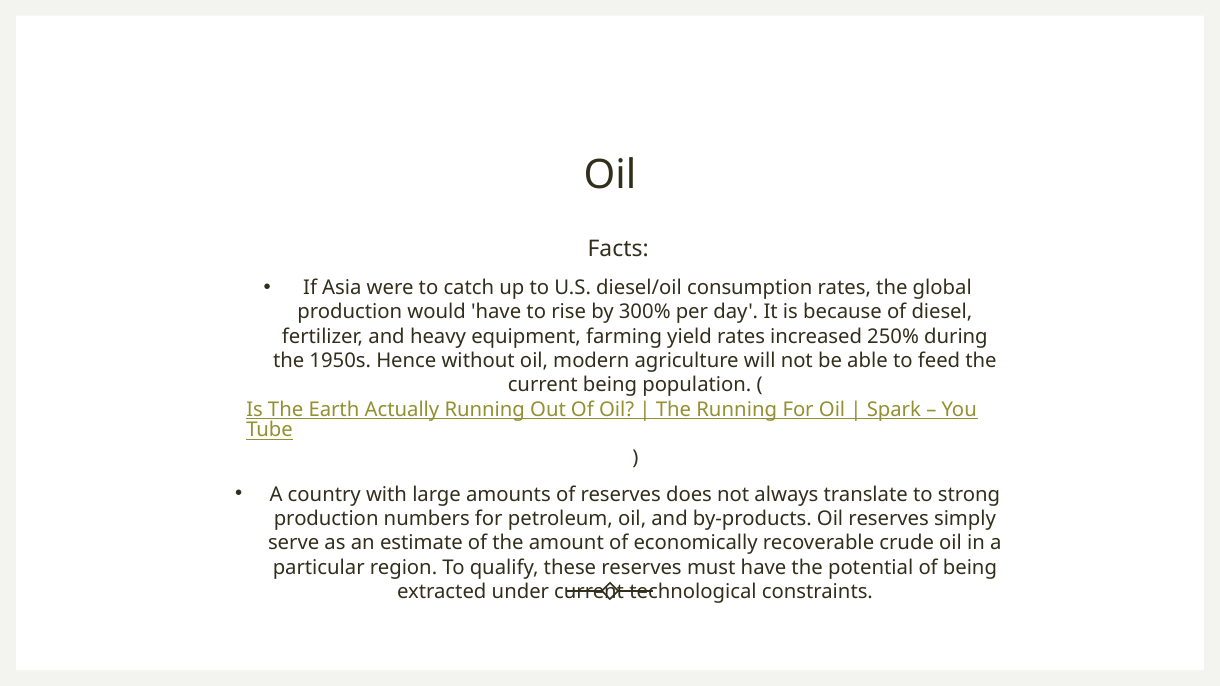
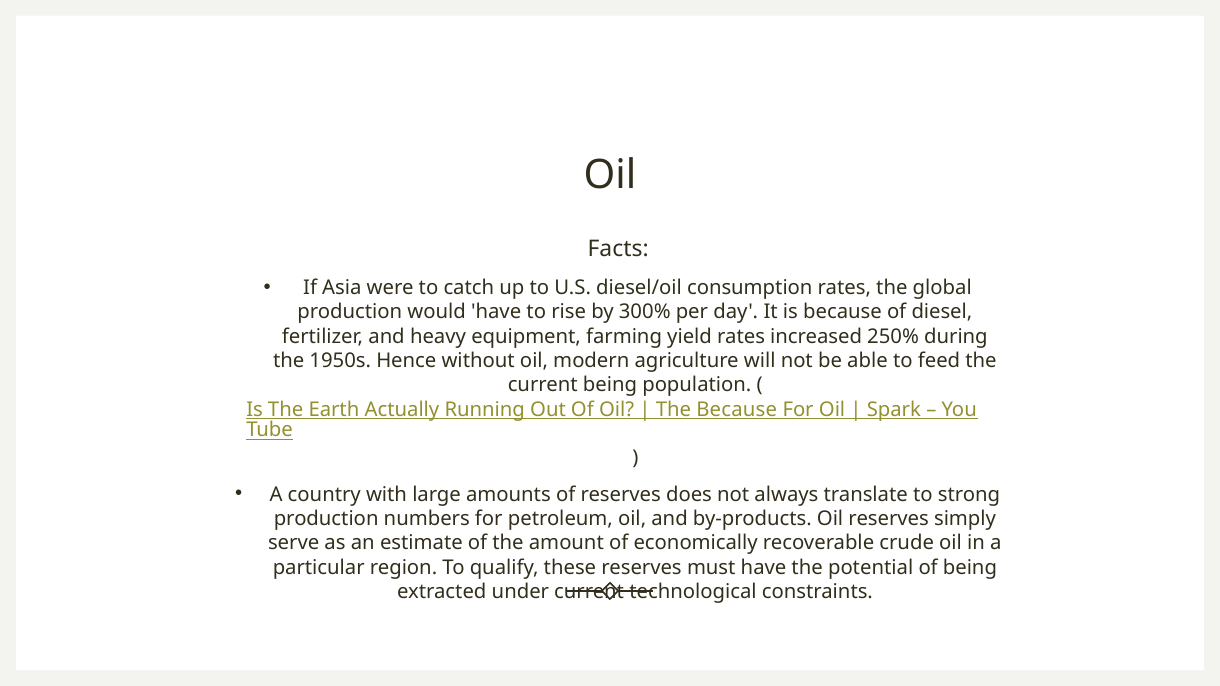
The Running: Running -> Because (737, 410)
